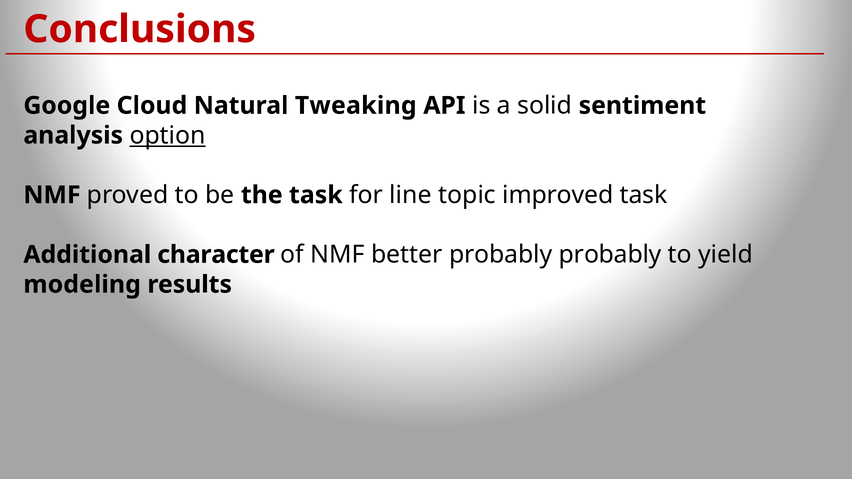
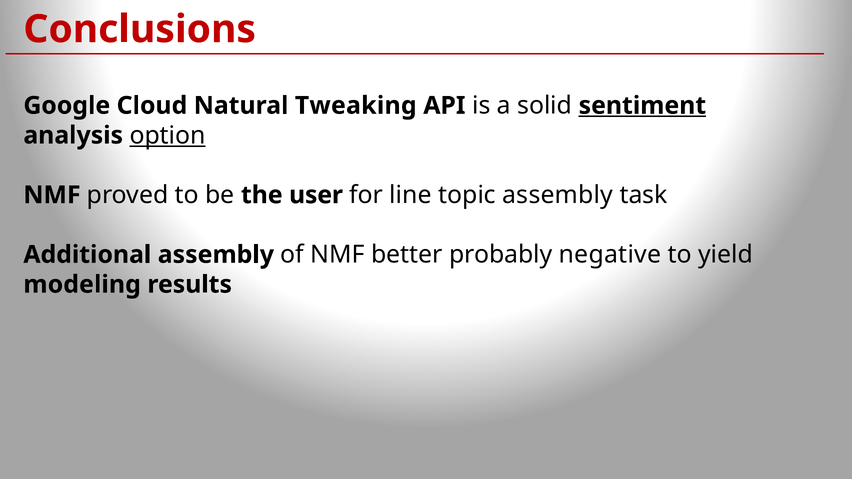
sentiment underline: none -> present (642, 106)
the task: task -> user (316, 195)
topic improved: improved -> assembly (558, 195)
Additional character: character -> assembly (216, 255)
probably probably: probably -> negative (610, 255)
